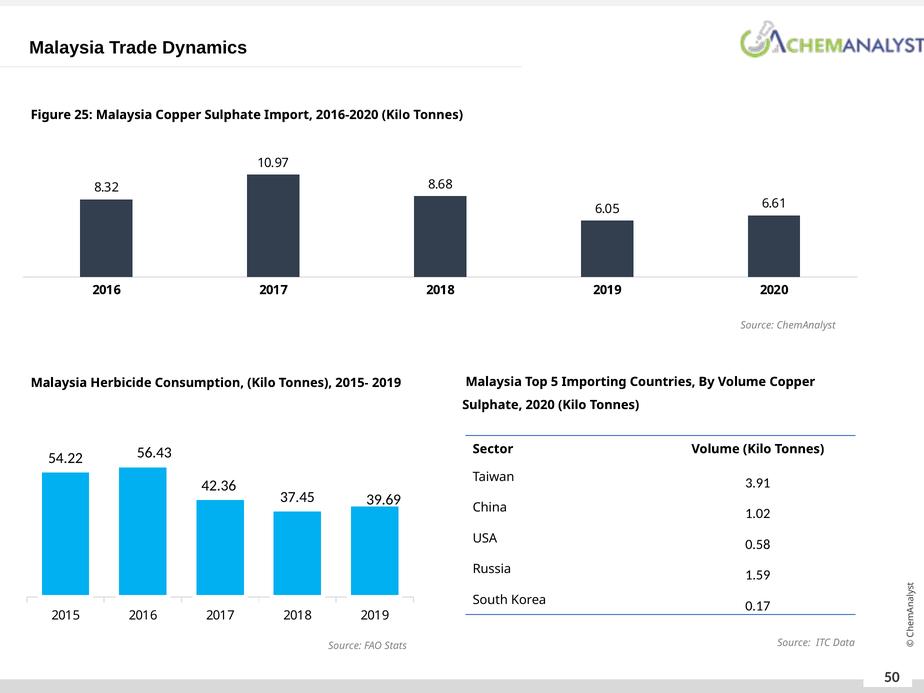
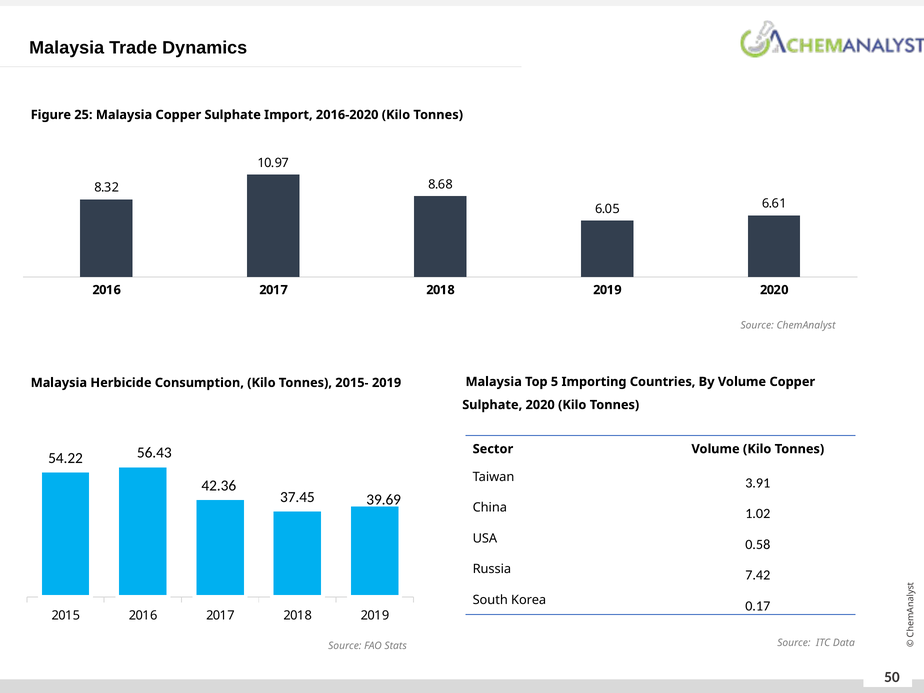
1.59: 1.59 -> 7.42 (758, 575)
